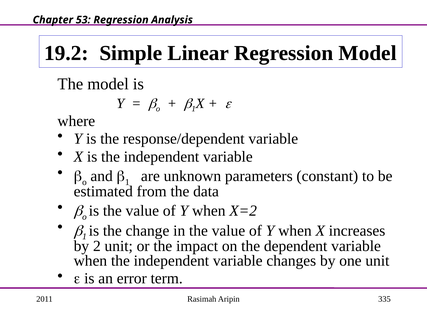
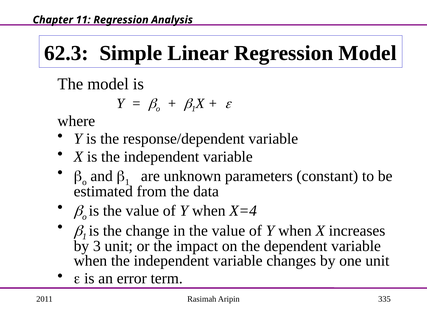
53: 53 -> 11 (83, 20)
19.2: 19.2 -> 62.3 (67, 53)
X=2: X=2 -> X=4 (243, 211)
2: 2 -> 3 (97, 246)
